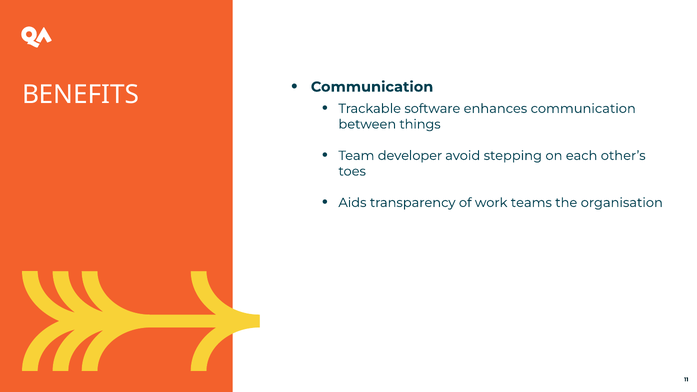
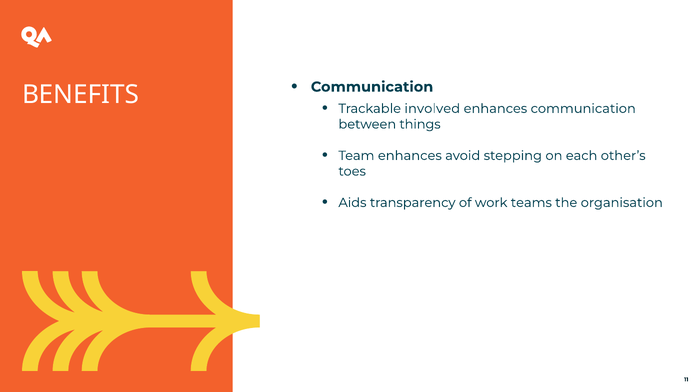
software: software -> involved (432, 109)
Team developer: developer -> enhances (410, 156)
